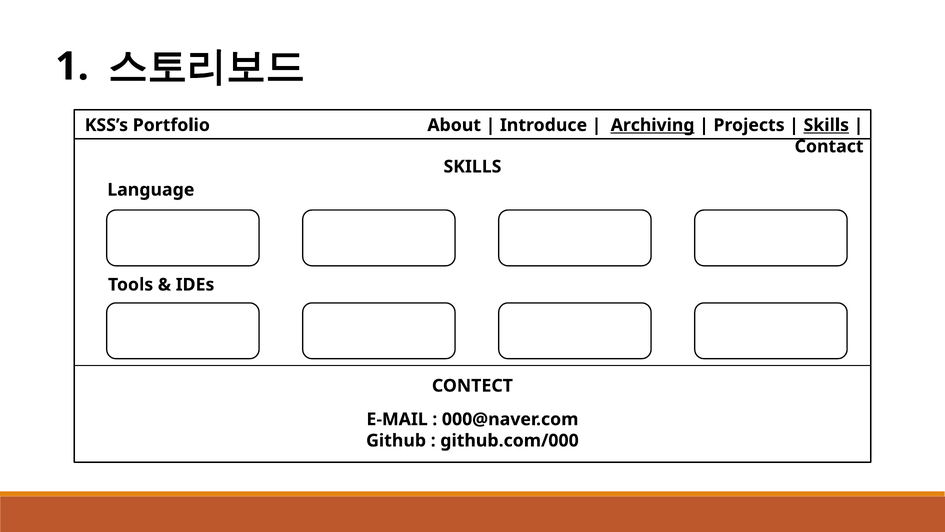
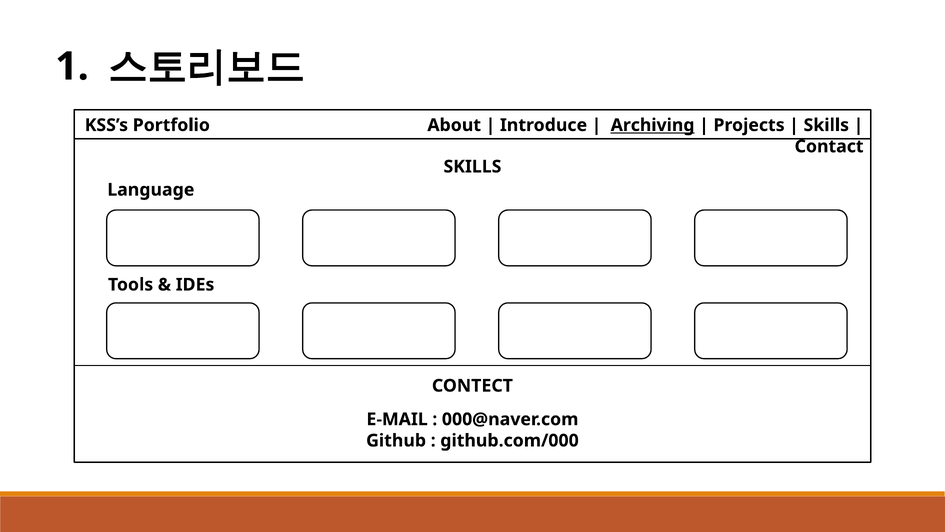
Skills underline: present -> none (826, 125)
